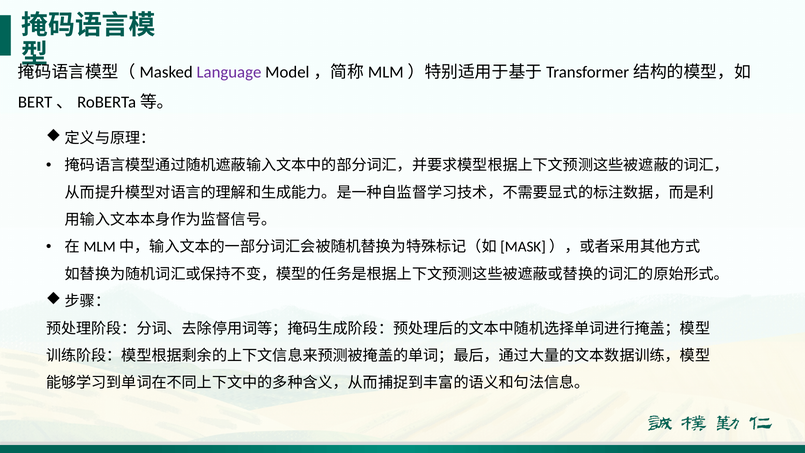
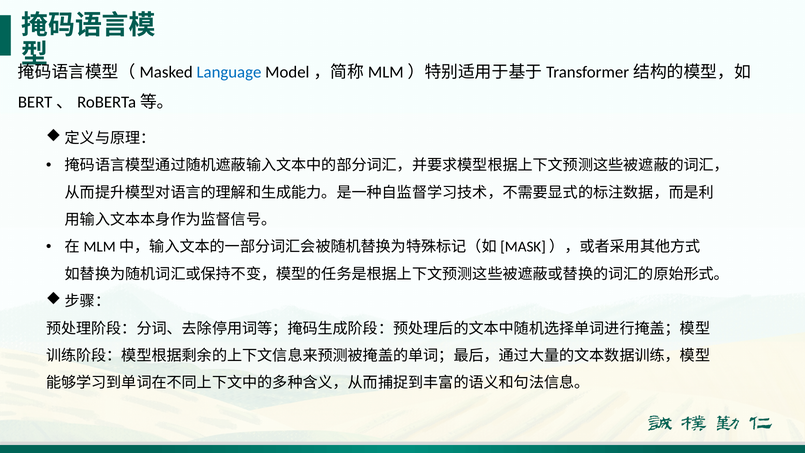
Language colour: purple -> blue (229, 72)
